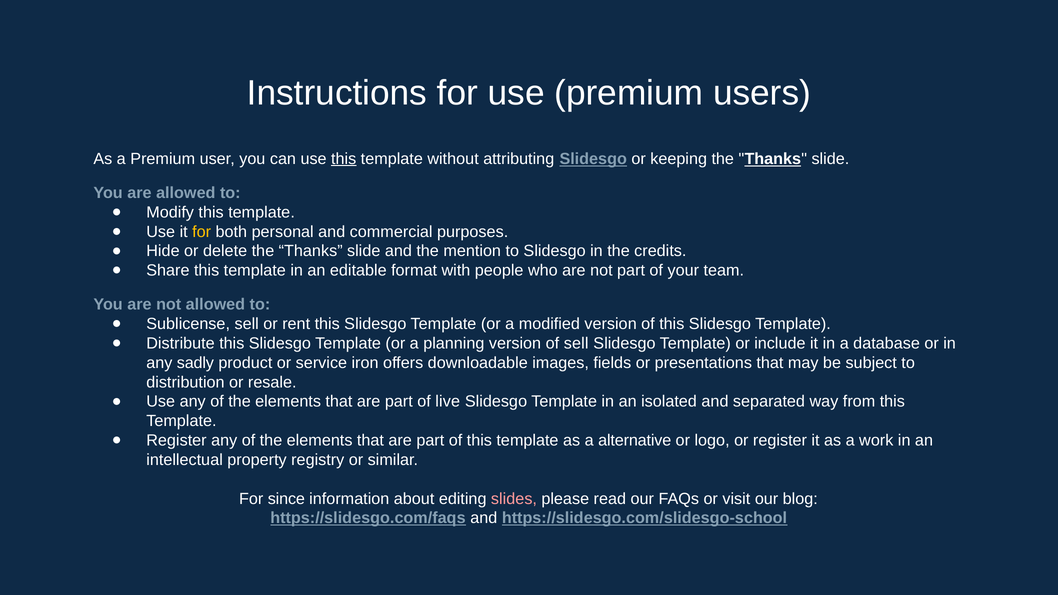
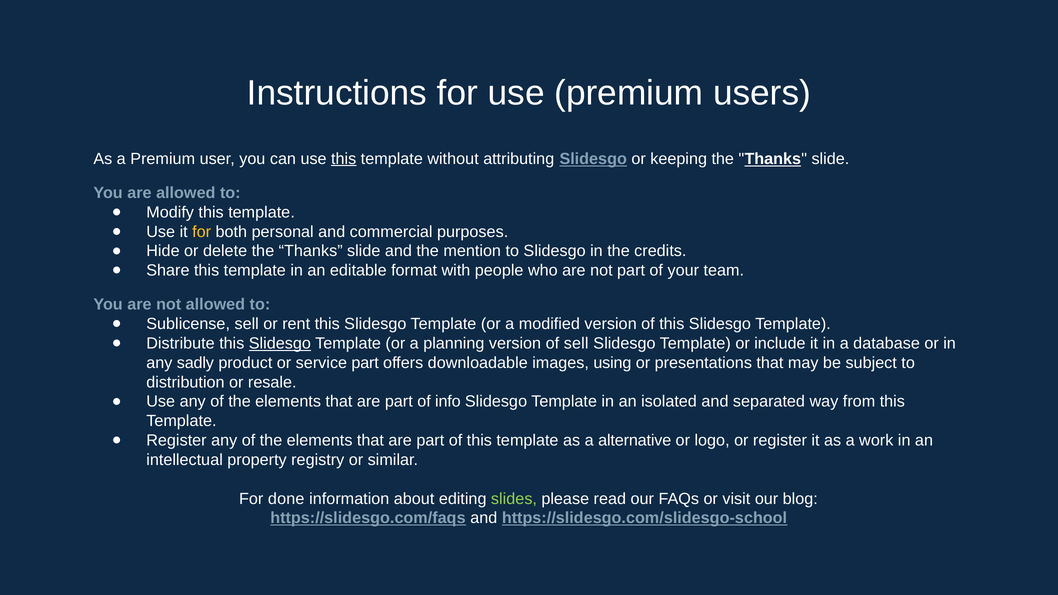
Slidesgo underline: none -> present (280, 344)
service iron: iron -> part (365, 363)
fields: fields -> using (612, 363)
live: live -> info (448, 402)
since: since -> done (286, 499)
slides colour: pink -> light green (514, 499)
